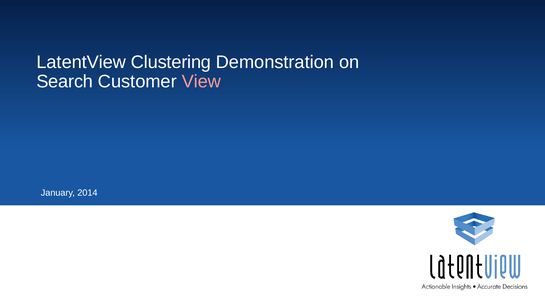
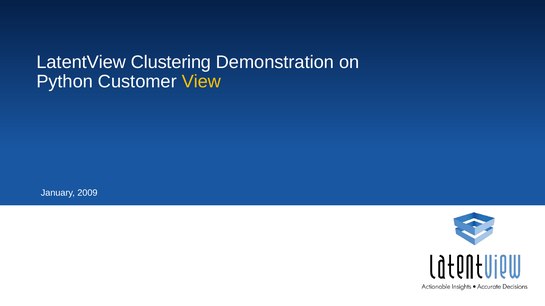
Search: Search -> Python (65, 82)
View colour: pink -> yellow (201, 82)
2014: 2014 -> 2009 (87, 193)
